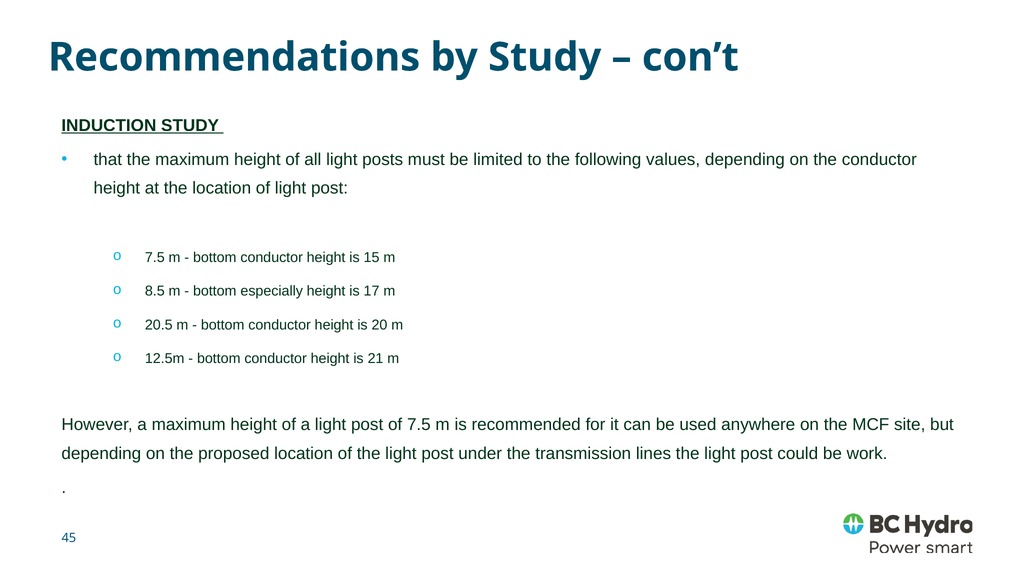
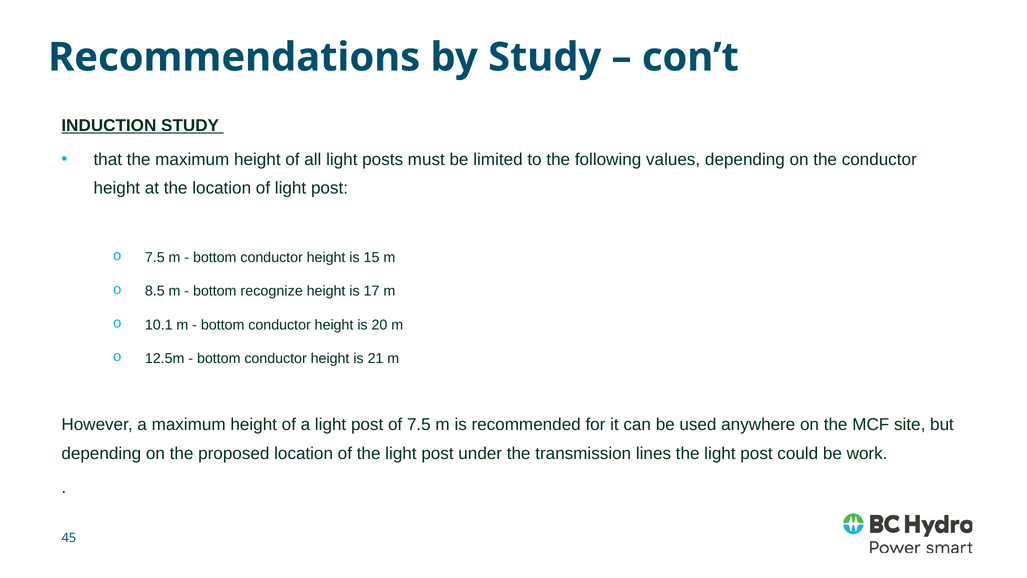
especially: especially -> recognize (272, 291)
20.5: 20.5 -> 10.1 (159, 325)
